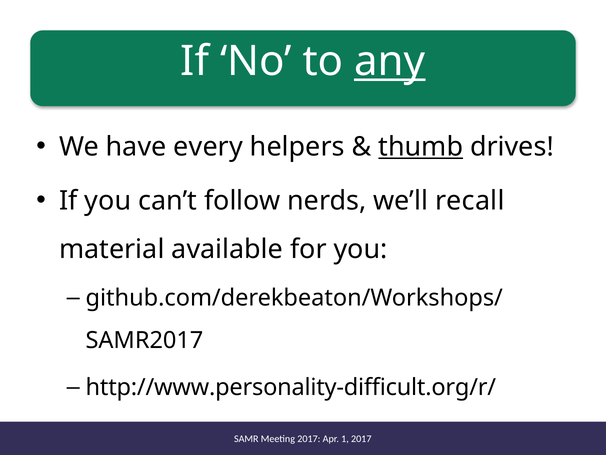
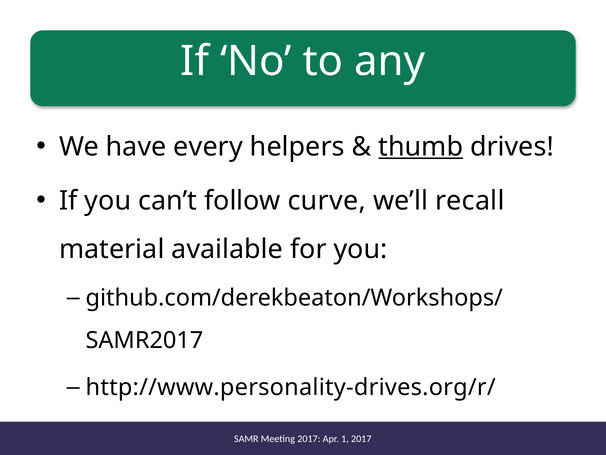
any underline: present -> none (390, 62)
nerds: nerds -> curve (327, 200)
http://www.personality-difficult.org/r/: http://www.personality-difficult.org/r/ -> http://www.personality-drives.org/r/ (291, 387)
